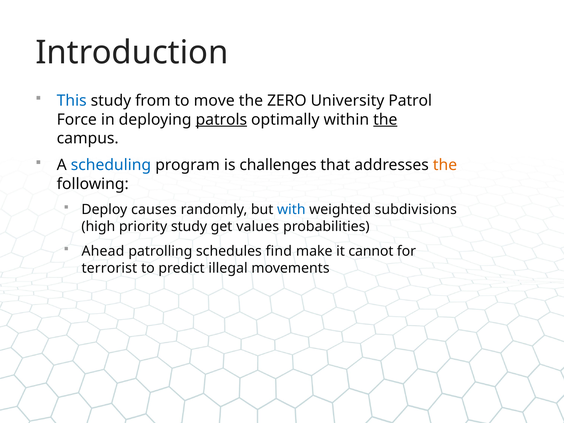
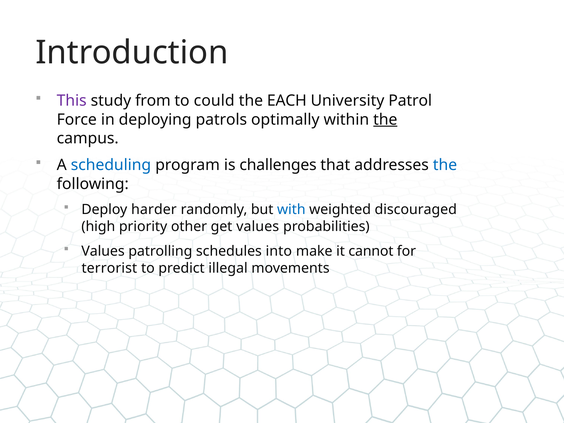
This colour: blue -> purple (72, 101)
move: move -> could (214, 101)
ZERO: ZERO -> EACH (287, 101)
patrols underline: present -> none (221, 120)
the colour: orange -> blue (445, 165)
causes: causes -> harder (154, 209)
subdivisions: subdivisions -> discouraged (416, 209)
priority study: study -> other (189, 226)
Ahead: Ahead -> Values (103, 251)
find: find -> into (279, 251)
